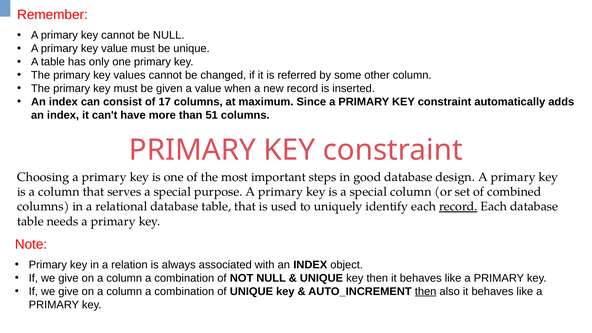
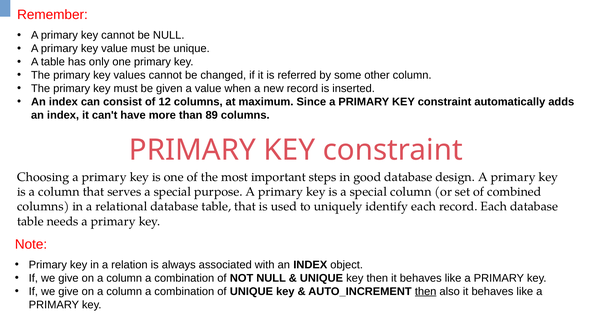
17: 17 -> 12 (165, 102)
51: 51 -> 89 (212, 115)
record underline: present -> none (458, 207)
